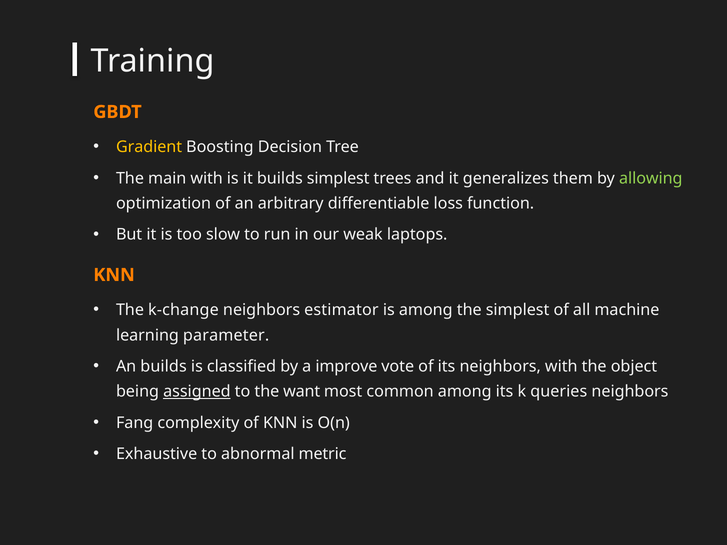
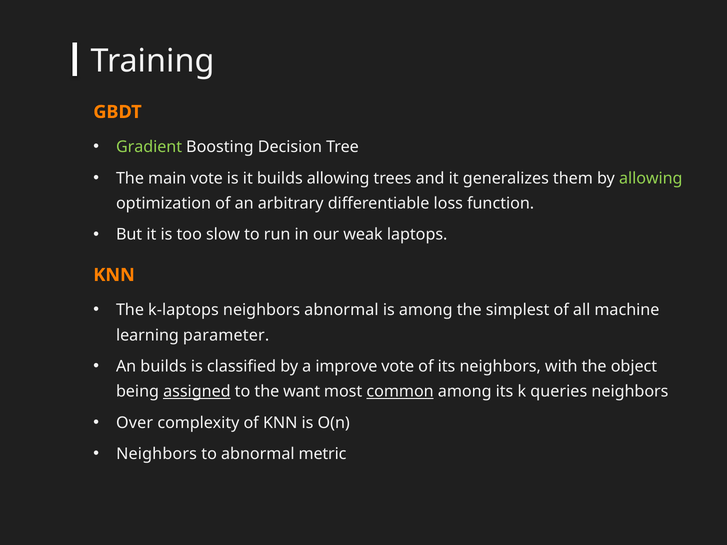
Gradient colour: yellow -> light green (149, 147)
main with: with -> vote (207, 178)
builds simplest: simplest -> allowing (338, 178)
k-change: k-change -> k-laptops (183, 310)
neighbors estimator: estimator -> abnormal (341, 310)
common underline: none -> present (400, 392)
Fang: Fang -> Over (135, 423)
Exhaustive: Exhaustive -> Neighbors (157, 454)
